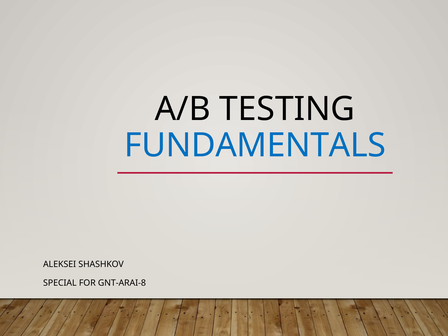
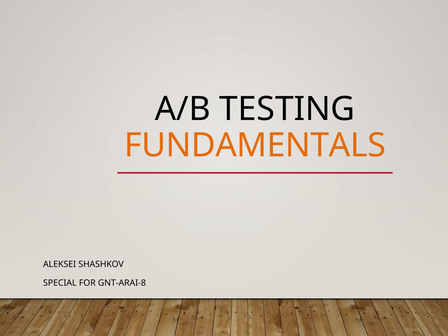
FUNDAMENTALS colour: blue -> orange (255, 145)
